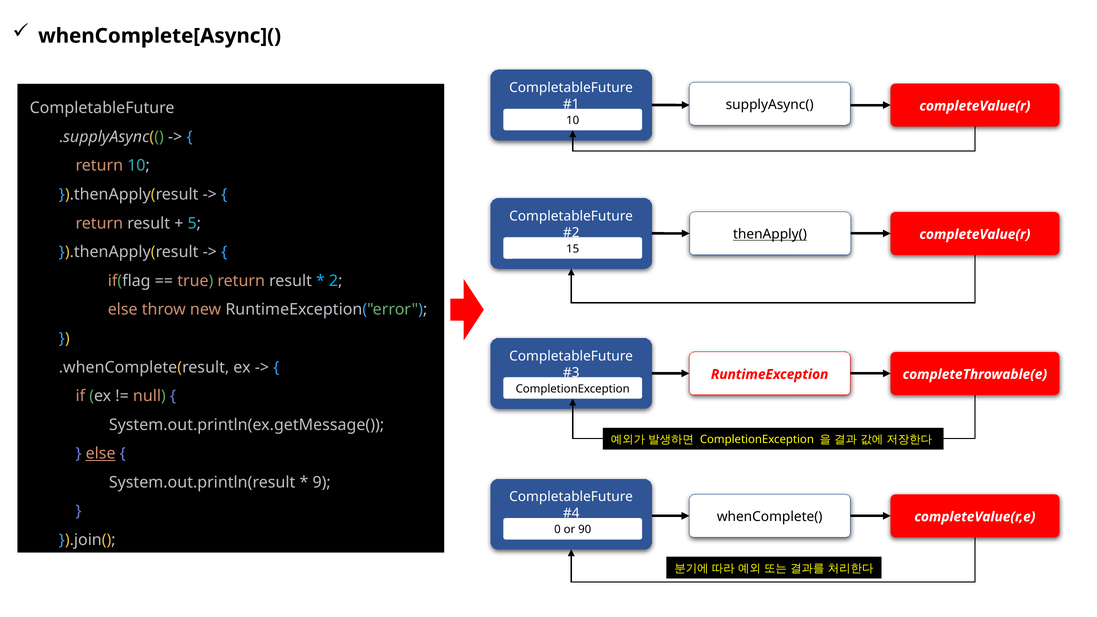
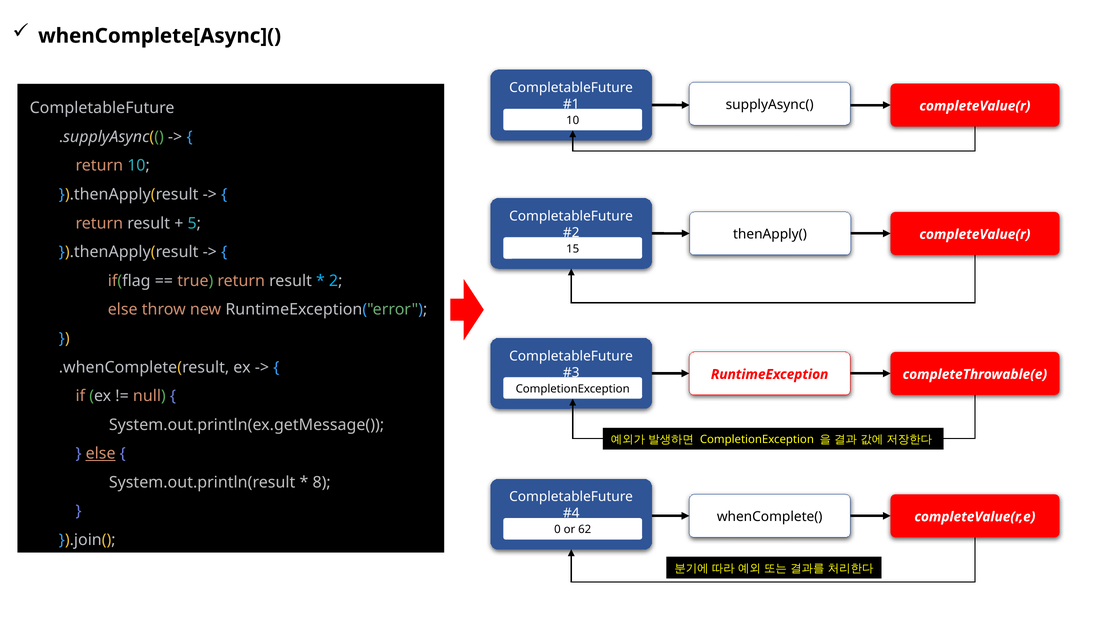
thenApply( underline: present -> none (770, 234)
9: 9 -> 8 (322, 482)
90: 90 -> 62 (585, 530)
